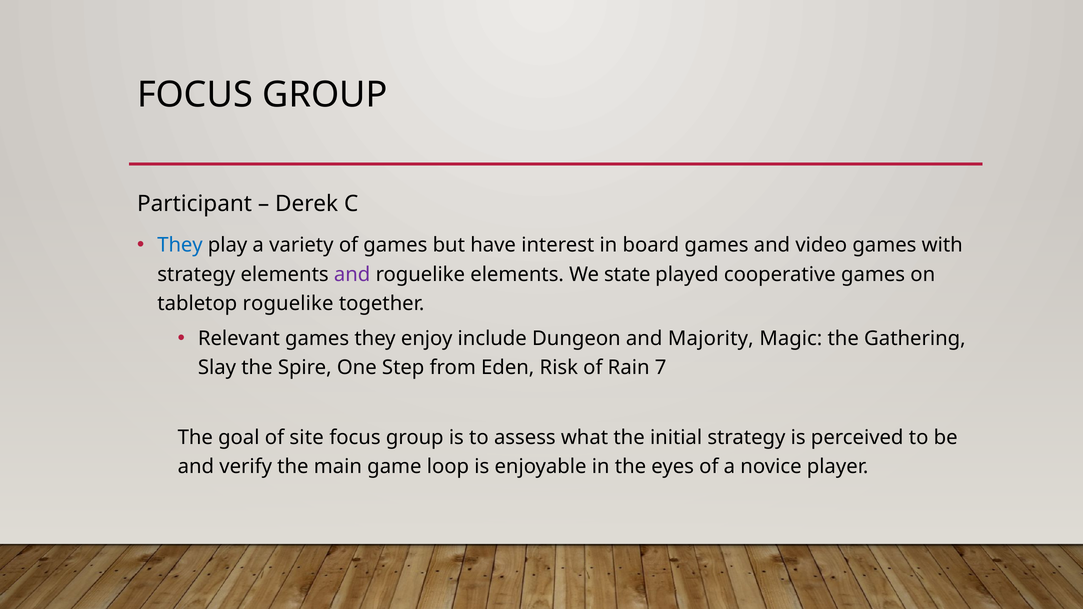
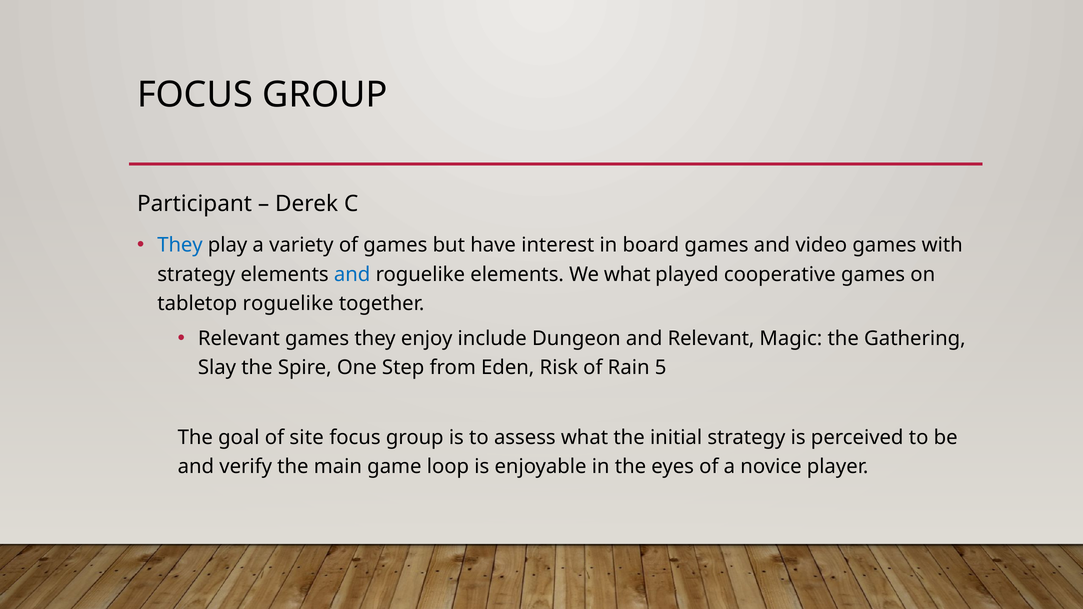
and colour: purple -> blue (352, 275)
We state: state -> what (627, 275)
and Majority: Majority -> Relevant (711, 339)
7: 7 -> 5 (661, 368)
